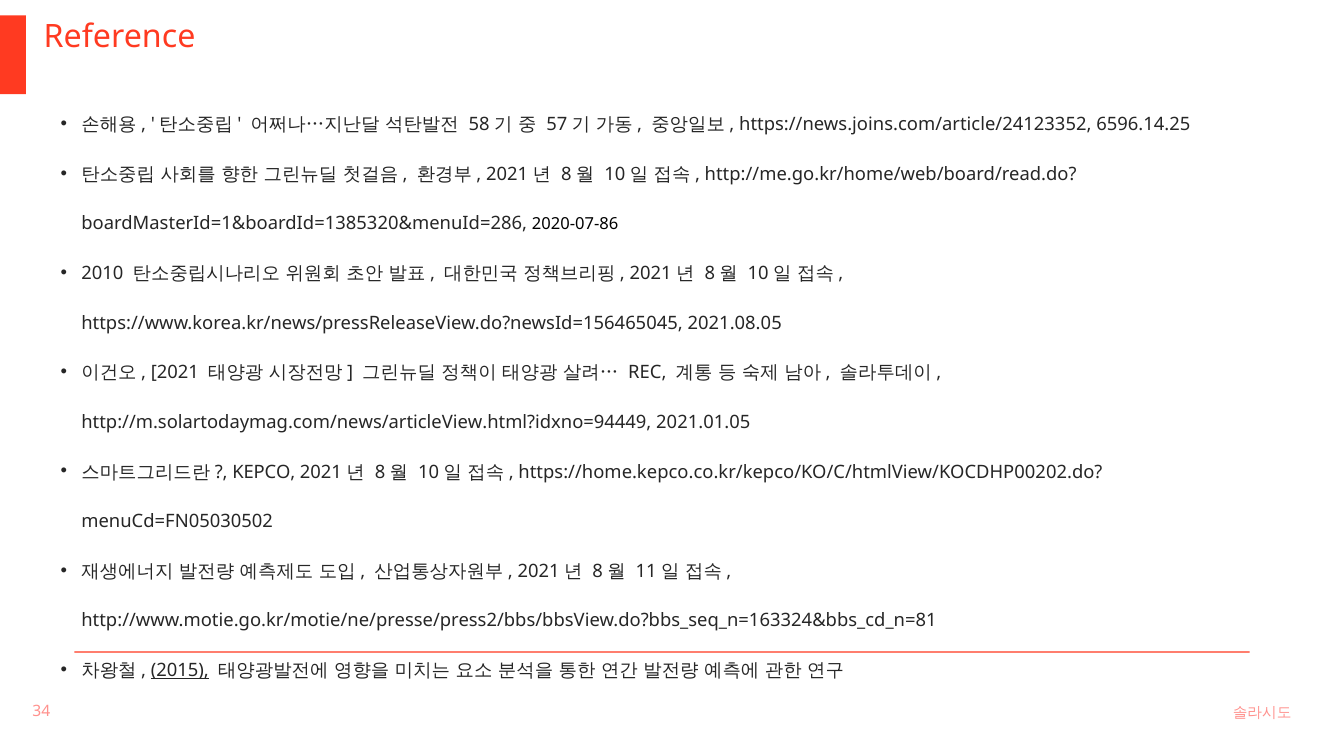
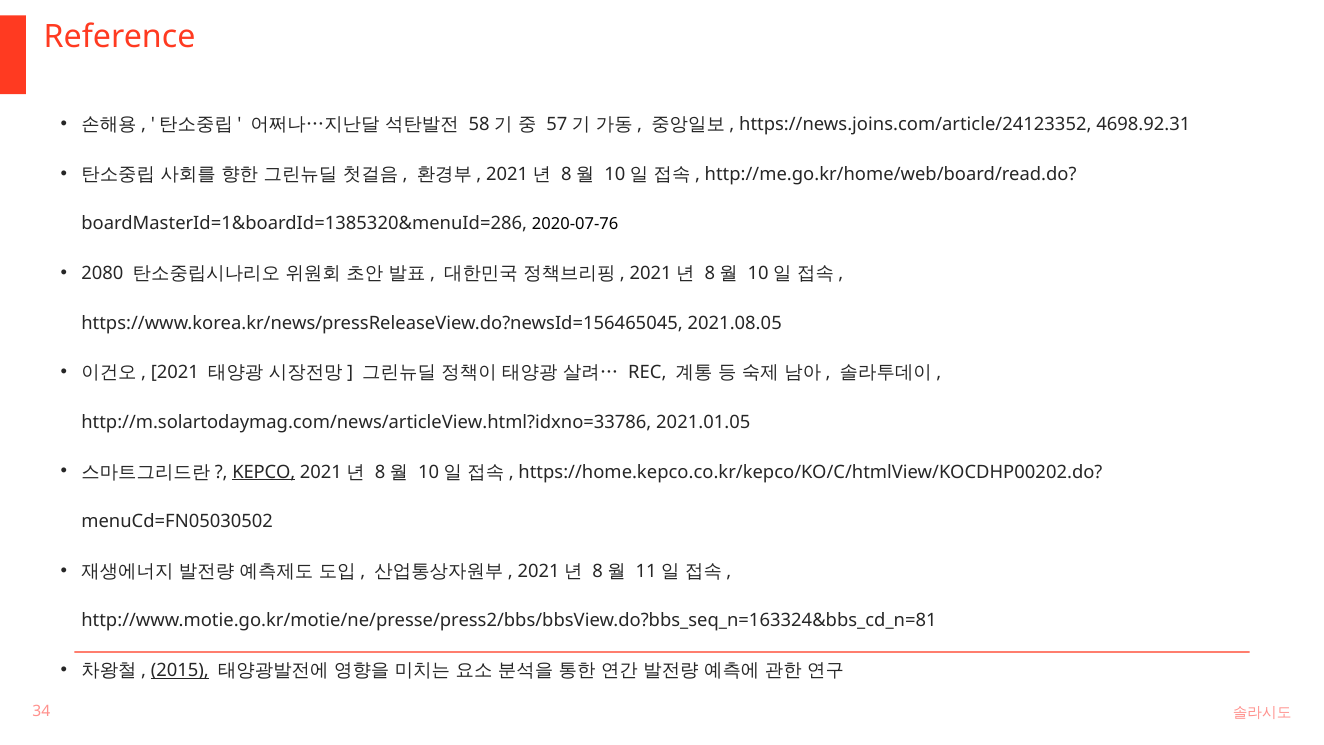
6596.14.25: 6596.14.25 -> 4698.92.31 (1143, 125)
2020-07-86: 2020-07-86 -> 2020-07-76 (575, 224)
2010: 2010 -> 2080 (102, 273)
http://m.solartodaymag.com/news/articleView.html?idxno=94449: http://m.solartodaymag.com/news/articleView.html?idxno=94449 -> http://m.solartodaymag.com/news/articleView.html?idxno=33786 (366, 422)
KEPCO underline: none -> present (264, 472)
